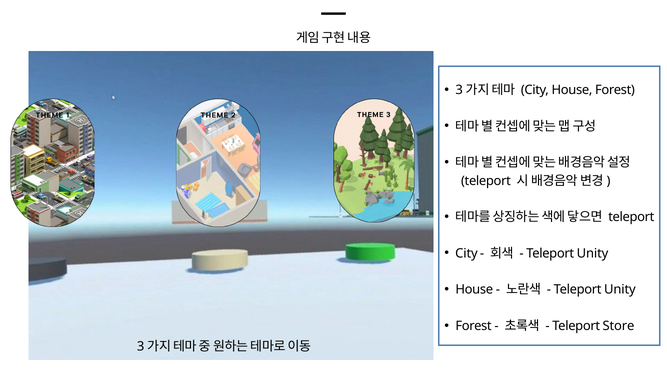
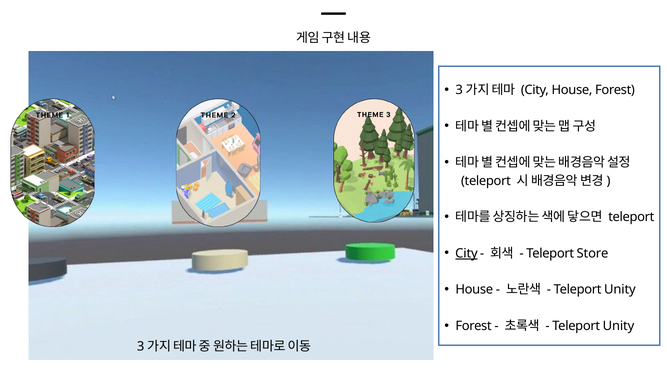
City underline: none -> present (466, 254)
Unity: Unity -> Store (592, 254)
Store: Store -> Unity (618, 326)
